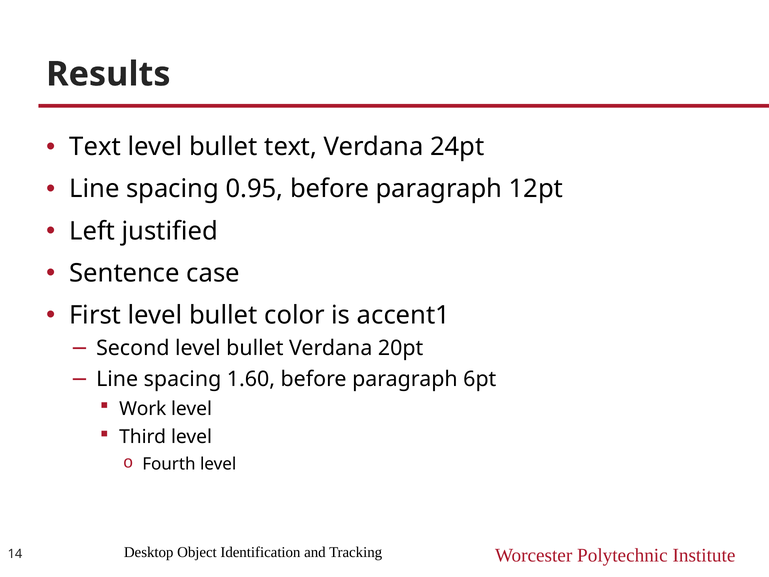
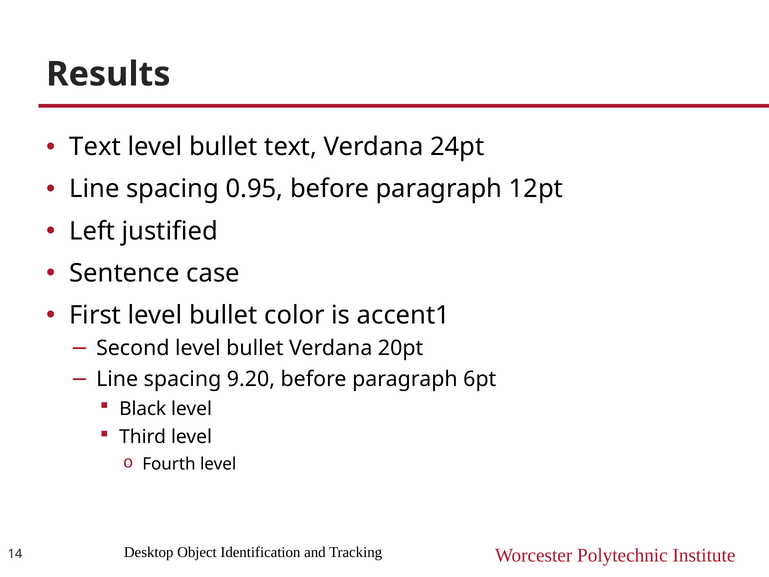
1.60: 1.60 -> 9.20 (251, 379)
Work: Work -> Black (143, 408)
